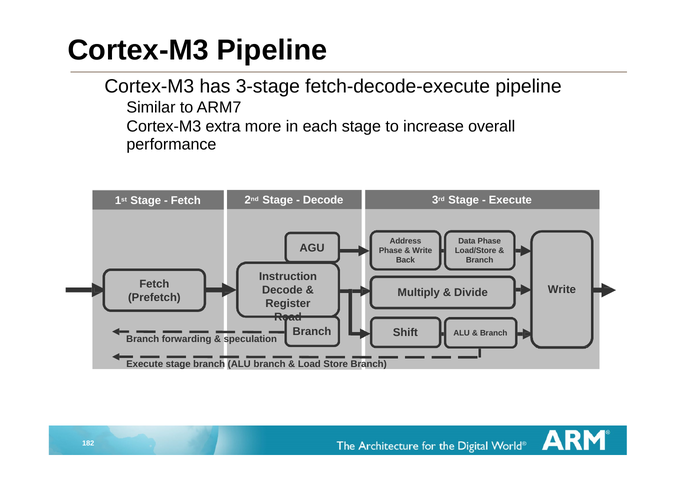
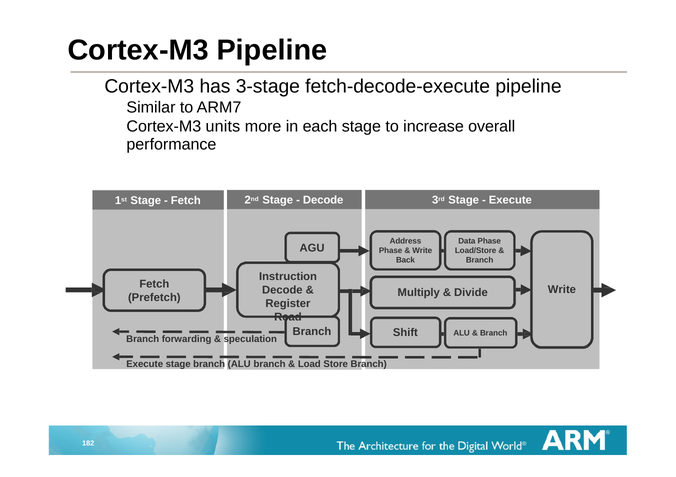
extra: extra -> units (223, 126)
